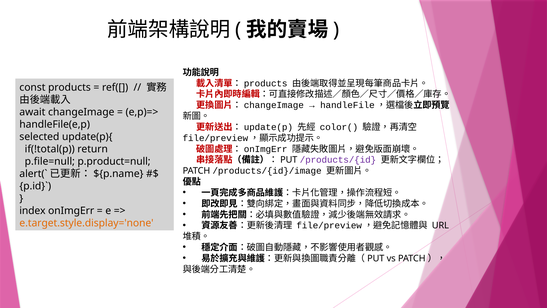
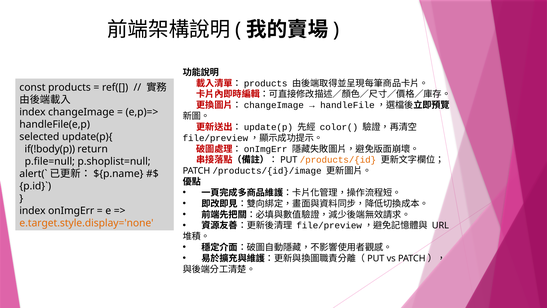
await: await -> index (32, 112)
if(!total(p: if(!total(p -> if(!body(p (50, 149)
/products/{id colour: purple -> orange (338, 160)
p.product=null: p.product=null -> p.shoplist=null (114, 161)
